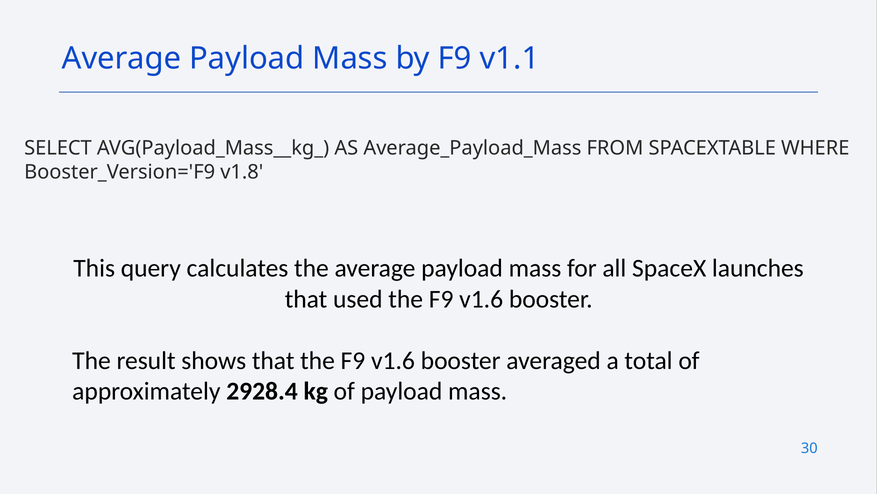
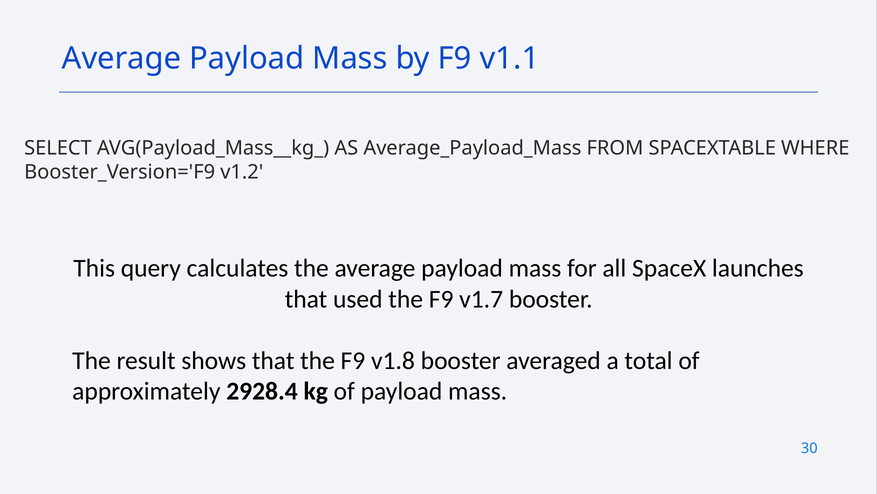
v1.8: v1.8 -> v1.2 (242, 172)
used the F9 v1.6: v1.6 -> v1.7 (481, 299)
that the F9 v1.6: v1.6 -> v1.8 (393, 360)
